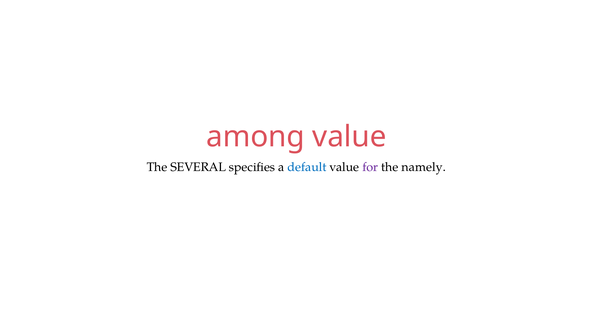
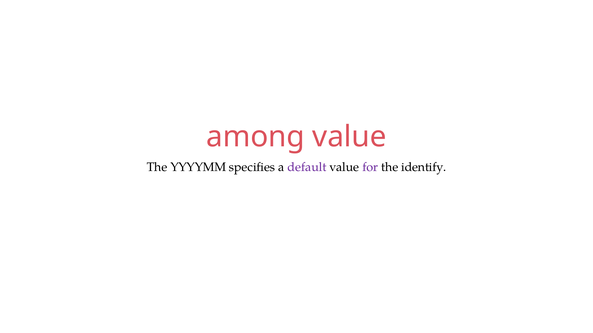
SEVERAL: SEVERAL -> YYYYMM (198, 168)
default colour: blue -> purple (307, 168)
namely: namely -> identify (424, 168)
